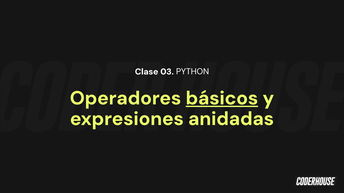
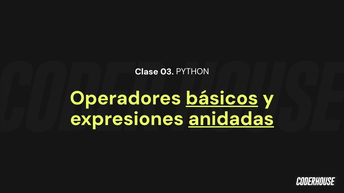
anidadas underline: none -> present (231, 119)
